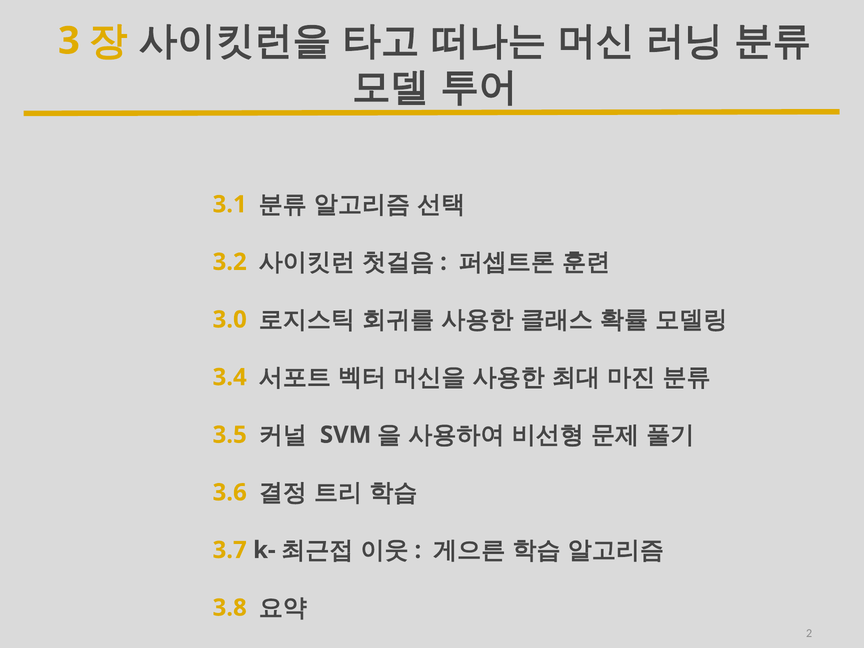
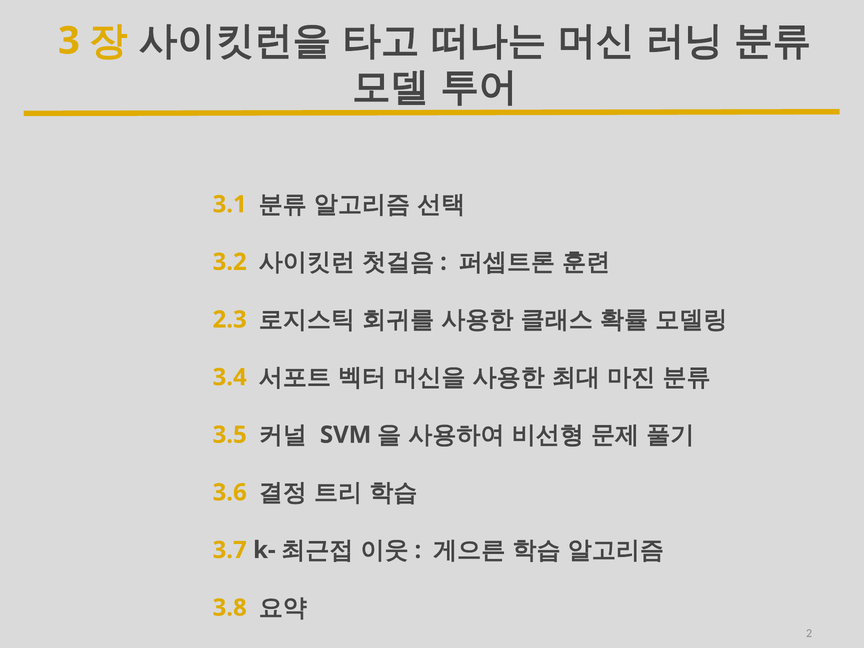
3.0: 3.0 -> 2.3 (230, 320)
